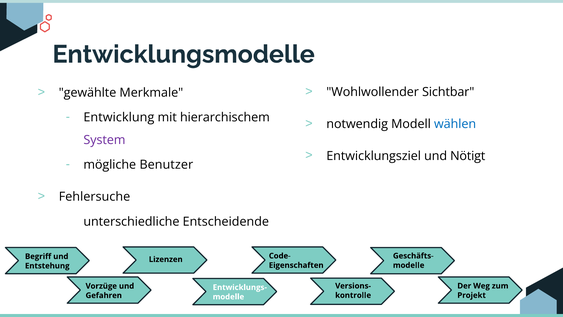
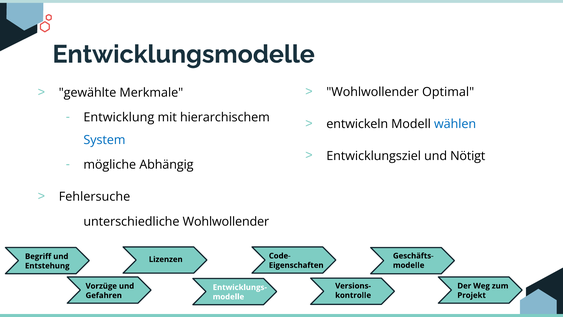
Sichtbar: Sichtbar -> Optimal (448, 92)
notwendig: notwendig -> entwickeln (357, 124)
System colour: purple -> blue (104, 140)
Benutzer: Benutzer -> Abhängig (166, 165)
unterschiedliche Entscheidende: Entscheidende -> Wohlwollender (226, 221)
